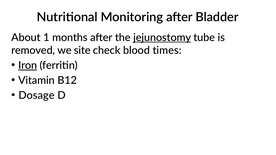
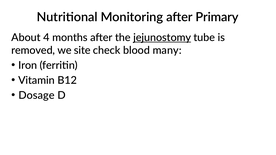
Bladder: Bladder -> Primary (217, 17)
1: 1 -> 4 (46, 38)
times: times -> many (167, 50)
Iron underline: present -> none (28, 65)
